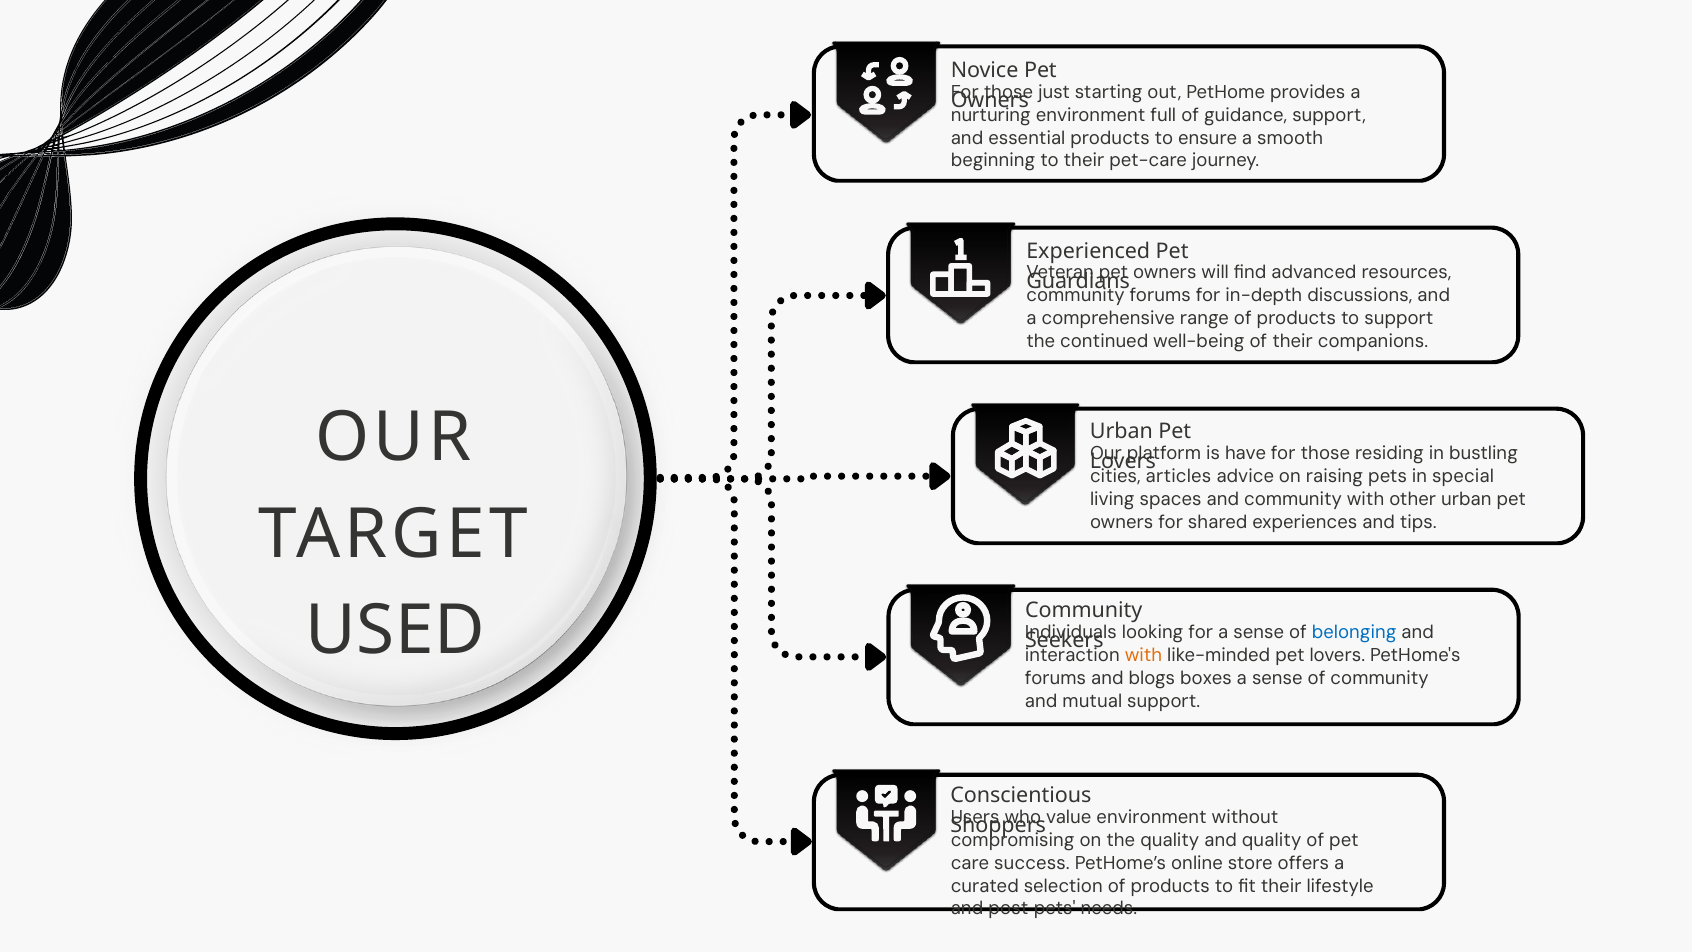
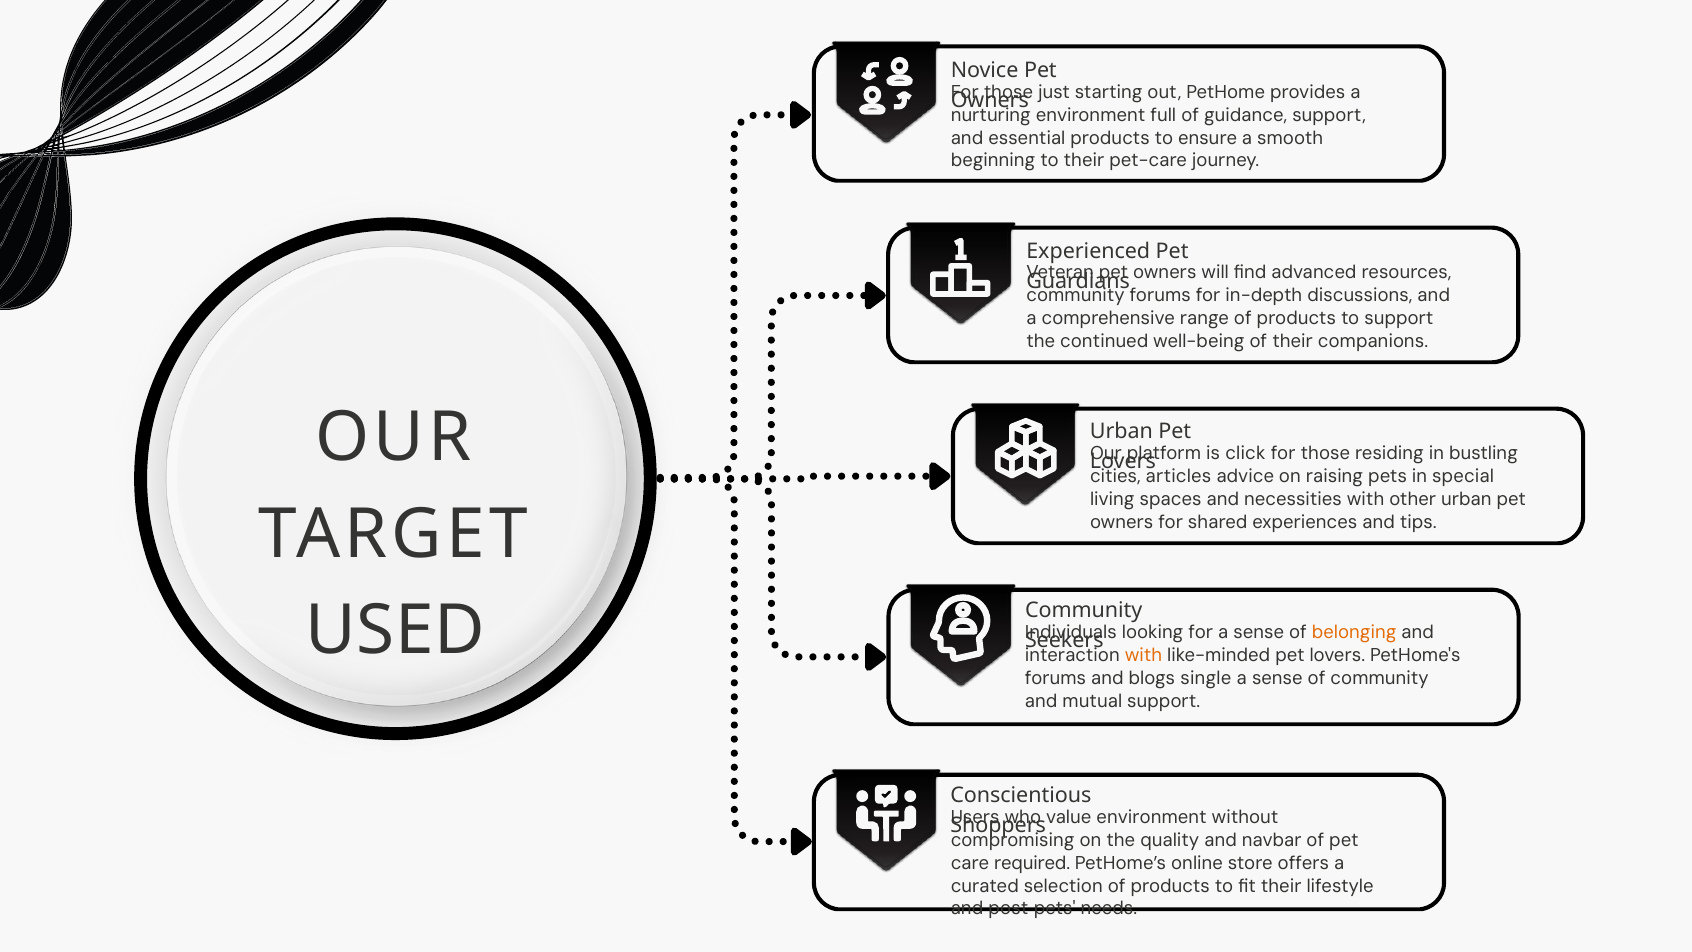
have: have -> click (1245, 454)
and community: community -> necessities (1293, 499)
belonging colour: blue -> orange (1354, 632)
boxes: boxes -> single (1206, 678)
and quality: quality -> navbar (1272, 840)
success: success -> required (1032, 863)
